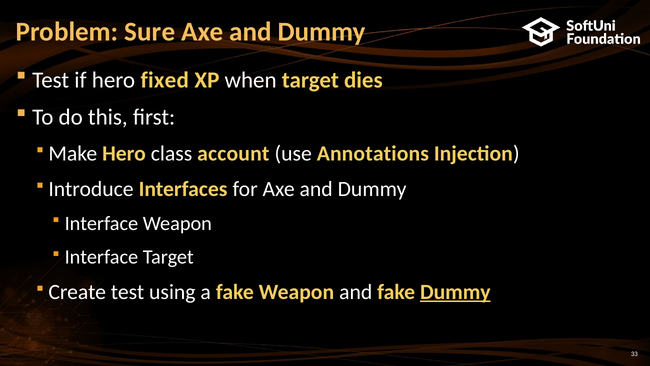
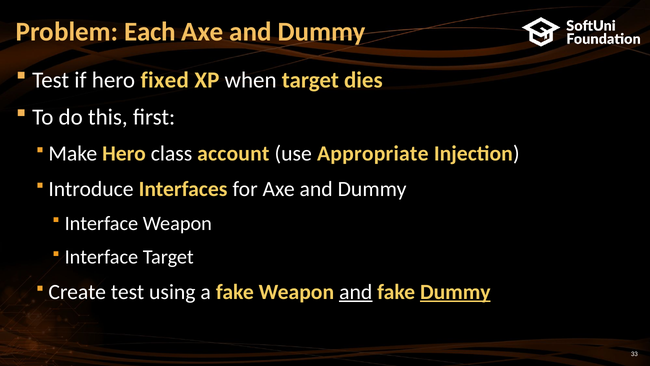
Sure: Sure -> Each (150, 32)
Annotations: Annotations -> Appropriate (373, 153)
and underline: none -> present (356, 292)
